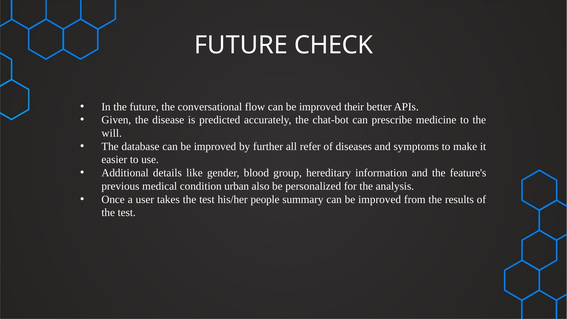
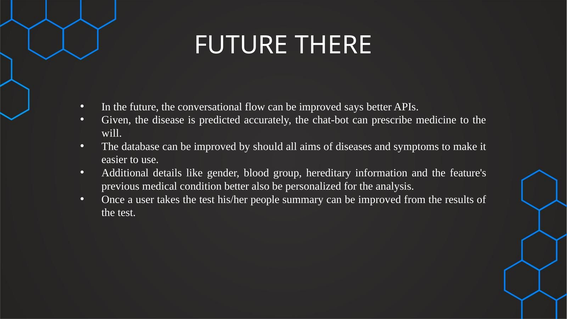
CHECK: CHECK -> THERE (333, 45)
their: their -> says (354, 107)
further: further -> should (268, 146)
refer: refer -> aims (310, 146)
condition urban: urban -> better (237, 186)
